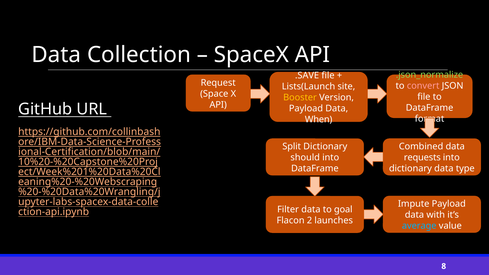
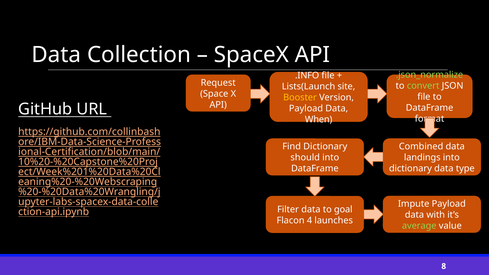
.SAVE: .SAVE -> .INFO (307, 76)
convert colour: pink -> light green (423, 86)
Split: Split -> Find (292, 147)
requests: requests -> landings (422, 158)
2: 2 -> 4 (310, 221)
average colour: light blue -> light green (419, 226)
